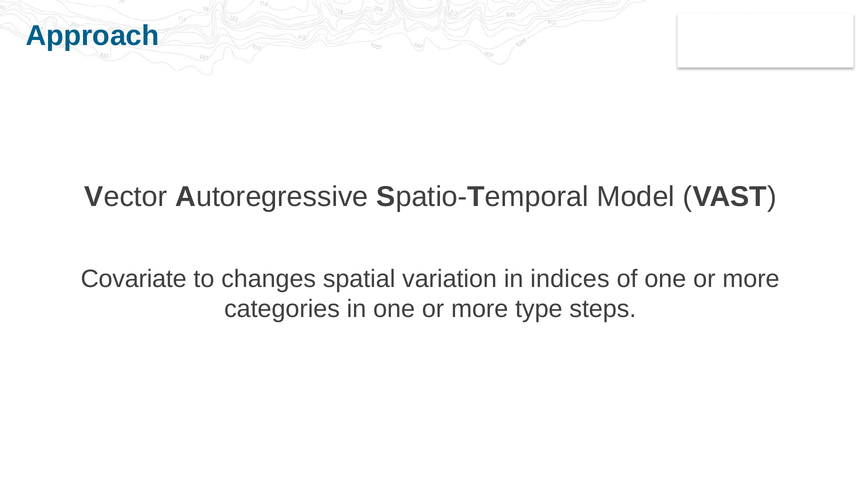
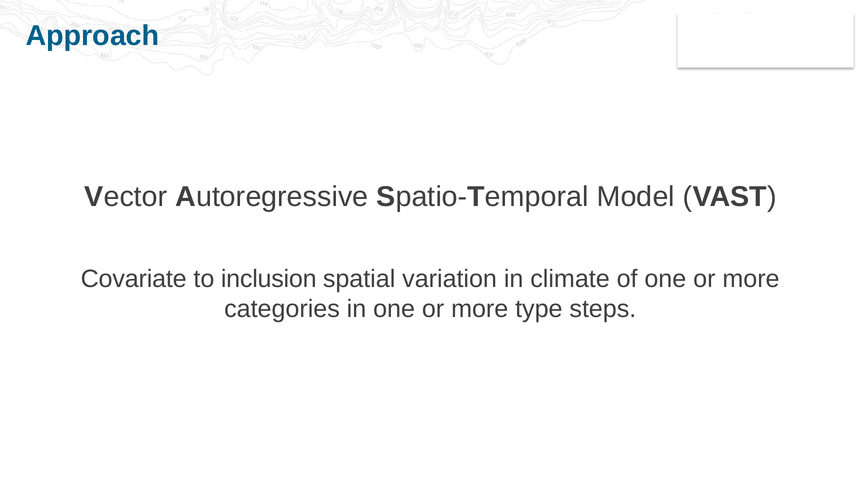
changes: changes -> inclusion (269, 279)
indices: indices -> climate (570, 279)
